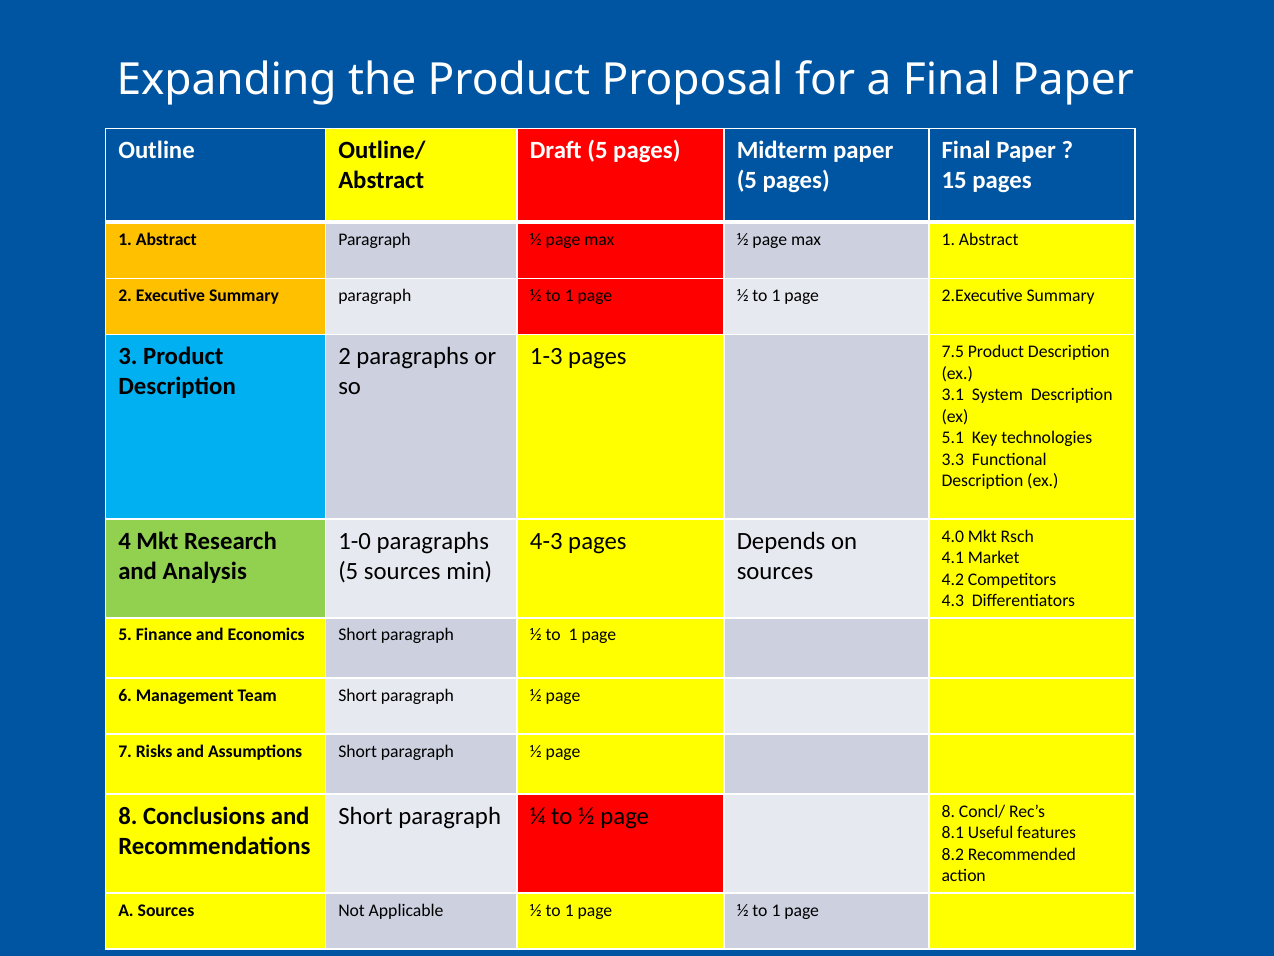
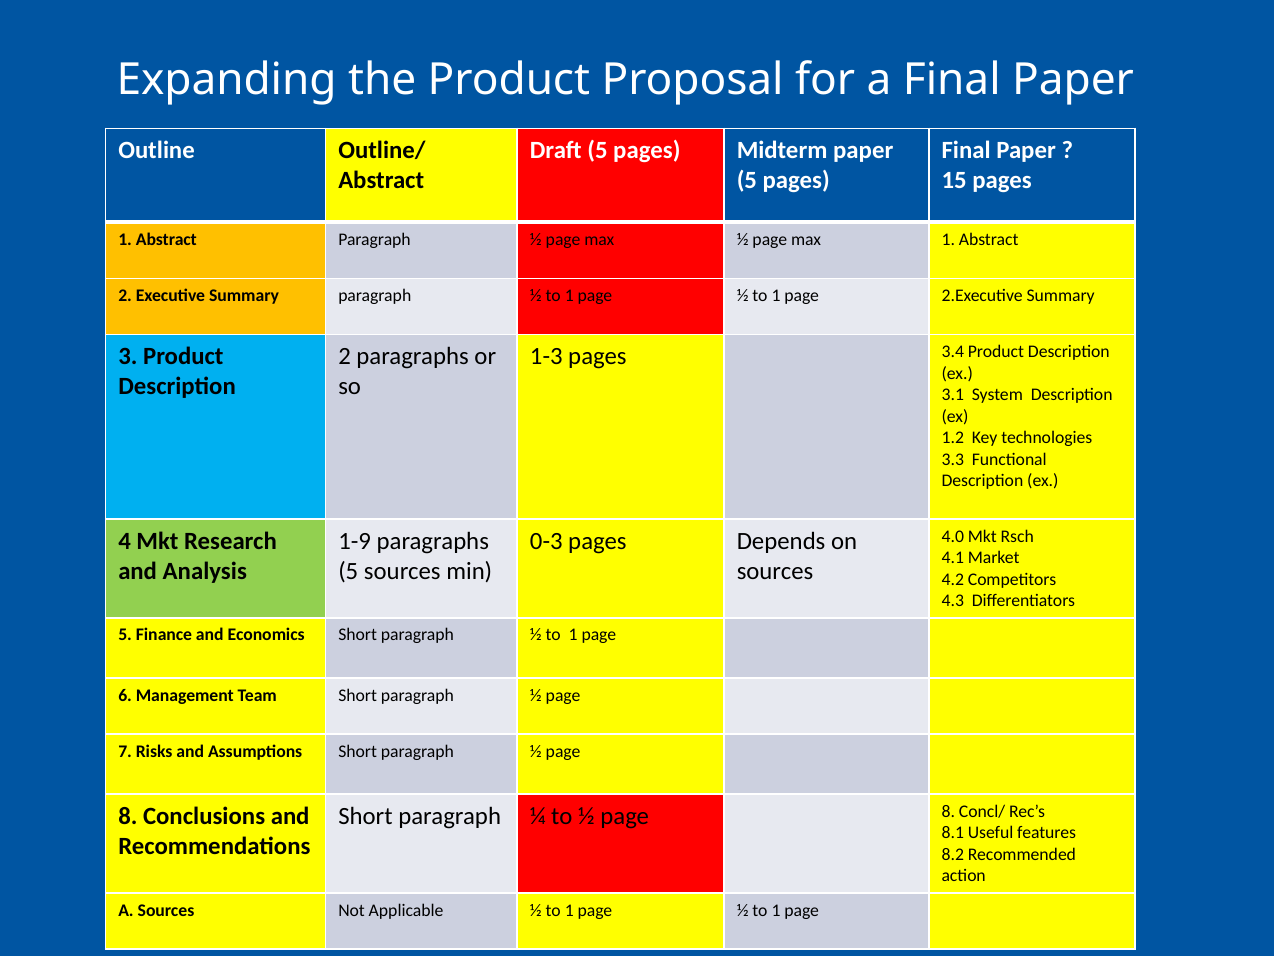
7.5: 7.5 -> 3.4 (953, 352)
5.1: 5.1 -> 1.2 (953, 437)
1-0: 1-0 -> 1-9 (355, 541)
4-3: 4-3 -> 0-3 (546, 541)
